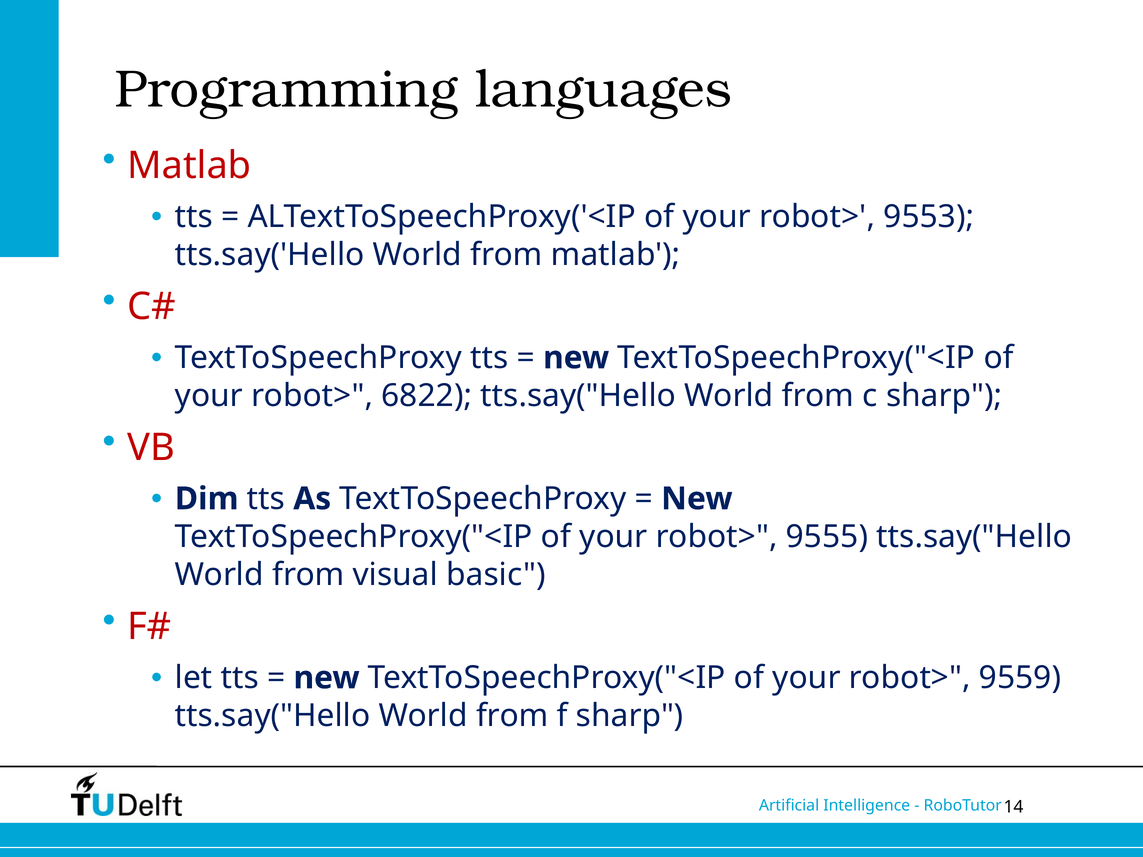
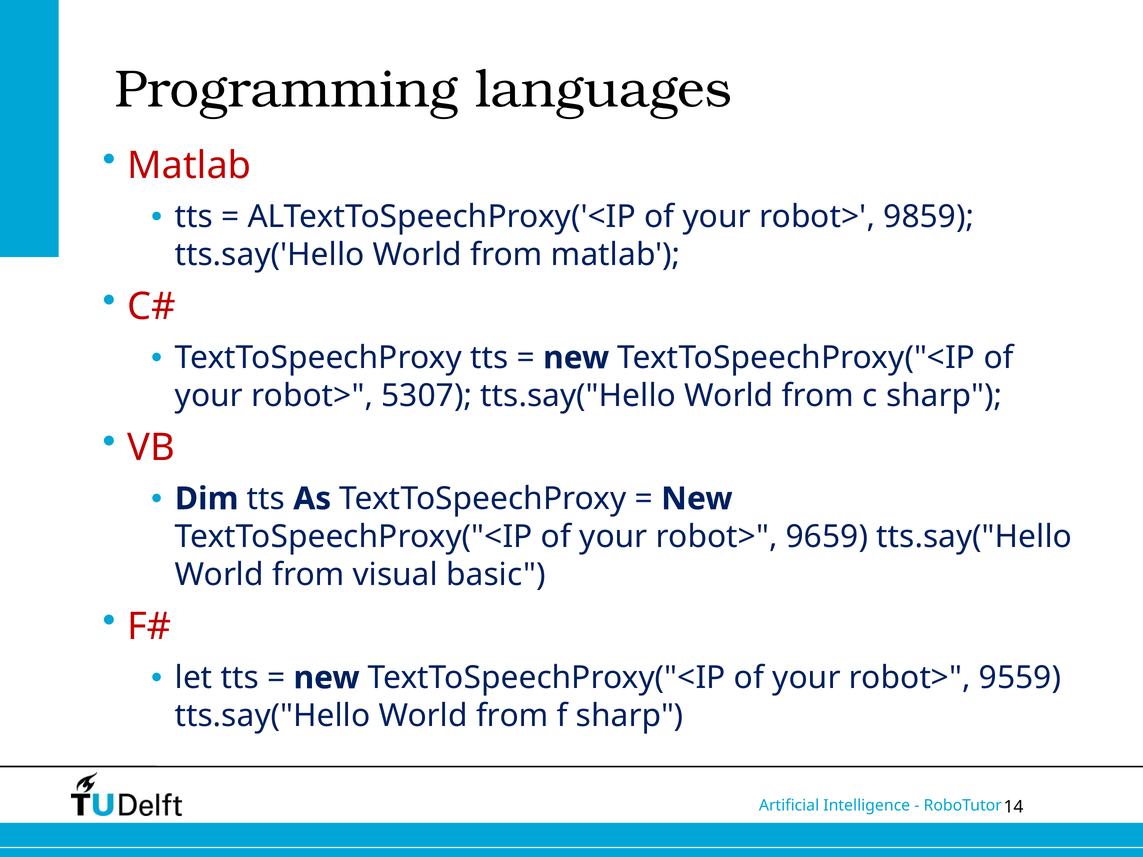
9553: 9553 -> 9859 (929, 217)
6822: 6822 -> 5307 (427, 396)
9555: 9555 -> 9659 (827, 537)
